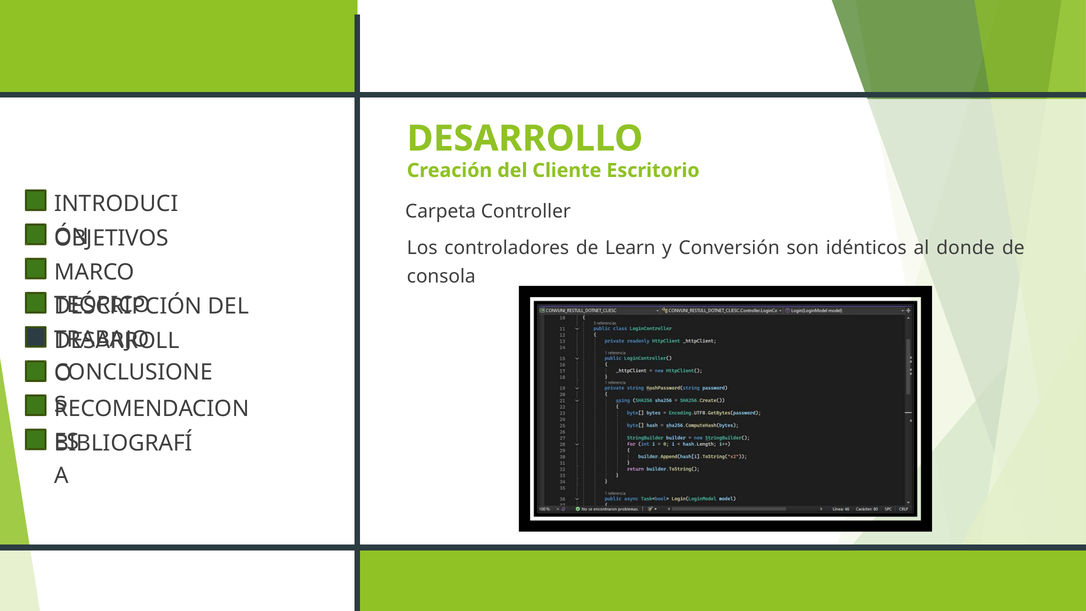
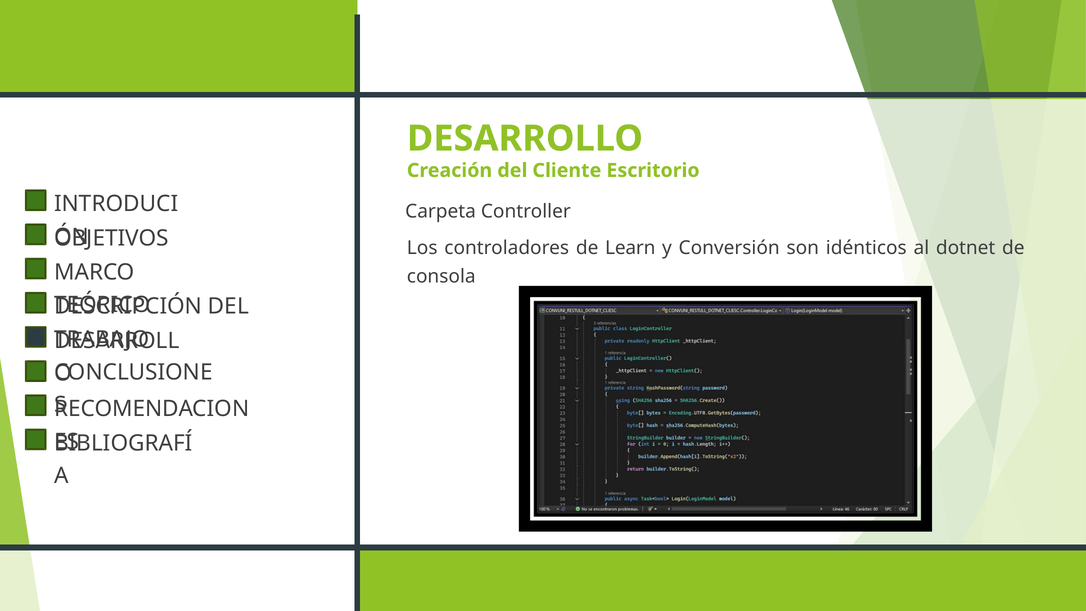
donde: donde -> dotnet (966, 248)
